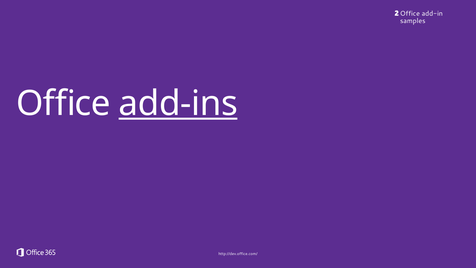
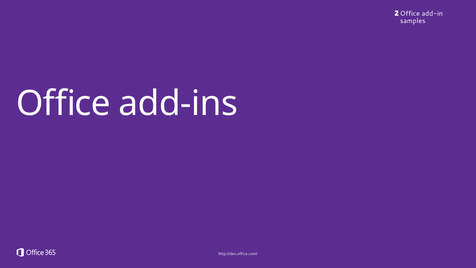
add-ins underline: present -> none (178, 104)
